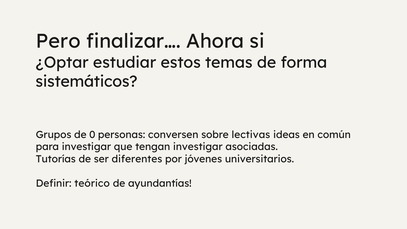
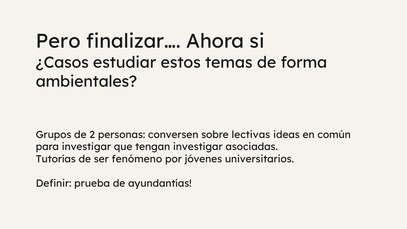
¿Optar: ¿Optar -> ¿Casos (62, 62)
sistemáticos: sistemáticos -> ambientales (86, 81)
0: 0 -> 2 (92, 135)
diferentes: diferentes -> fenómeno (137, 159)
teórico: teórico -> prueba (92, 184)
